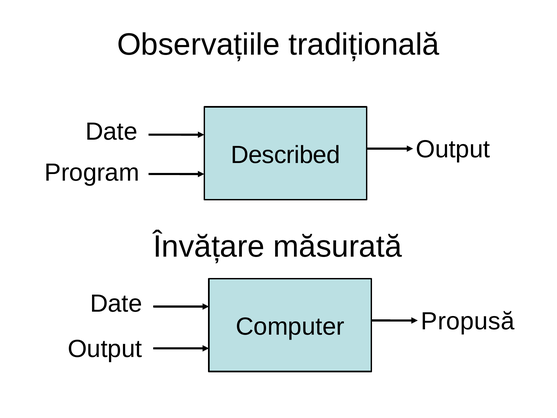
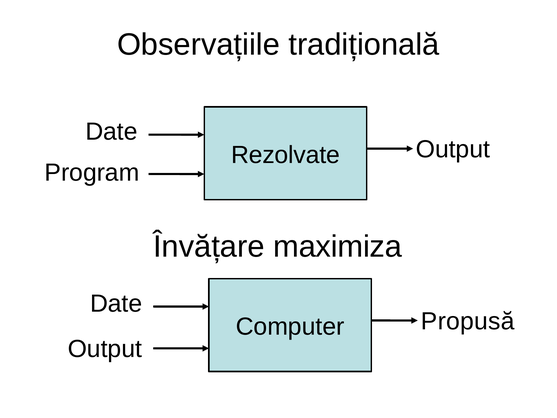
Described: Described -> Rezolvate (285, 155)
măsurată: măsurată -> maximiza (338, 247)
